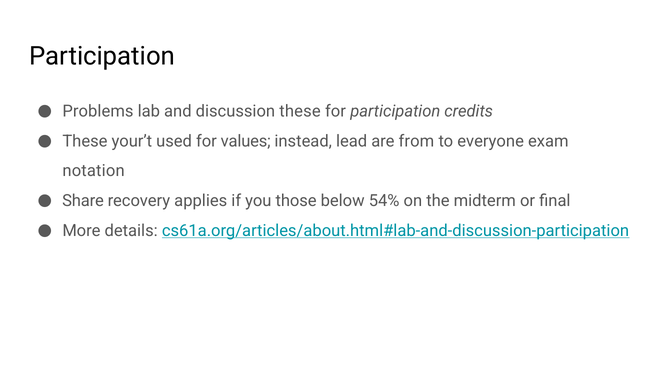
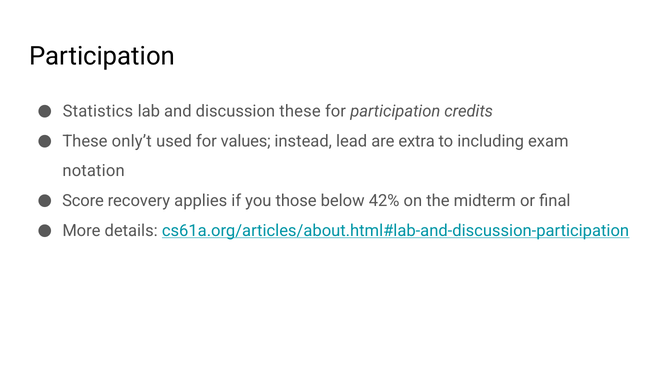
Problems: Problems -> Statistics (98, 111)
your’t: your’t -> only’t (132, 141)
from: from -> extra (417, 141)
everyone: everyone -> including (491, 141)
Share: Share -> Score (83, 201)
54%: 54% -> 42% (384, 201)
